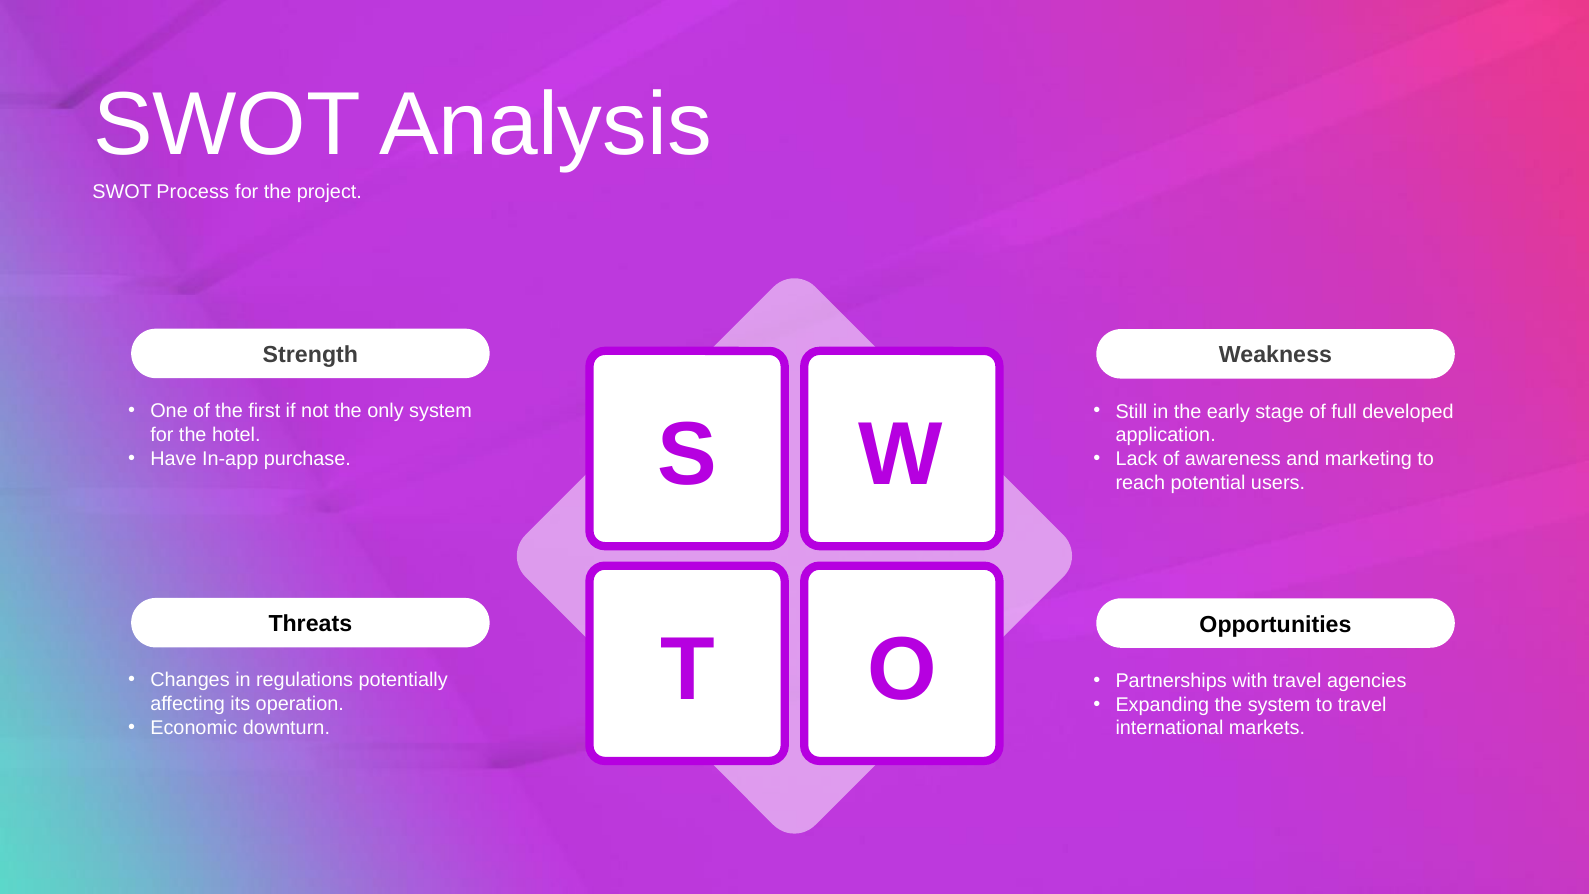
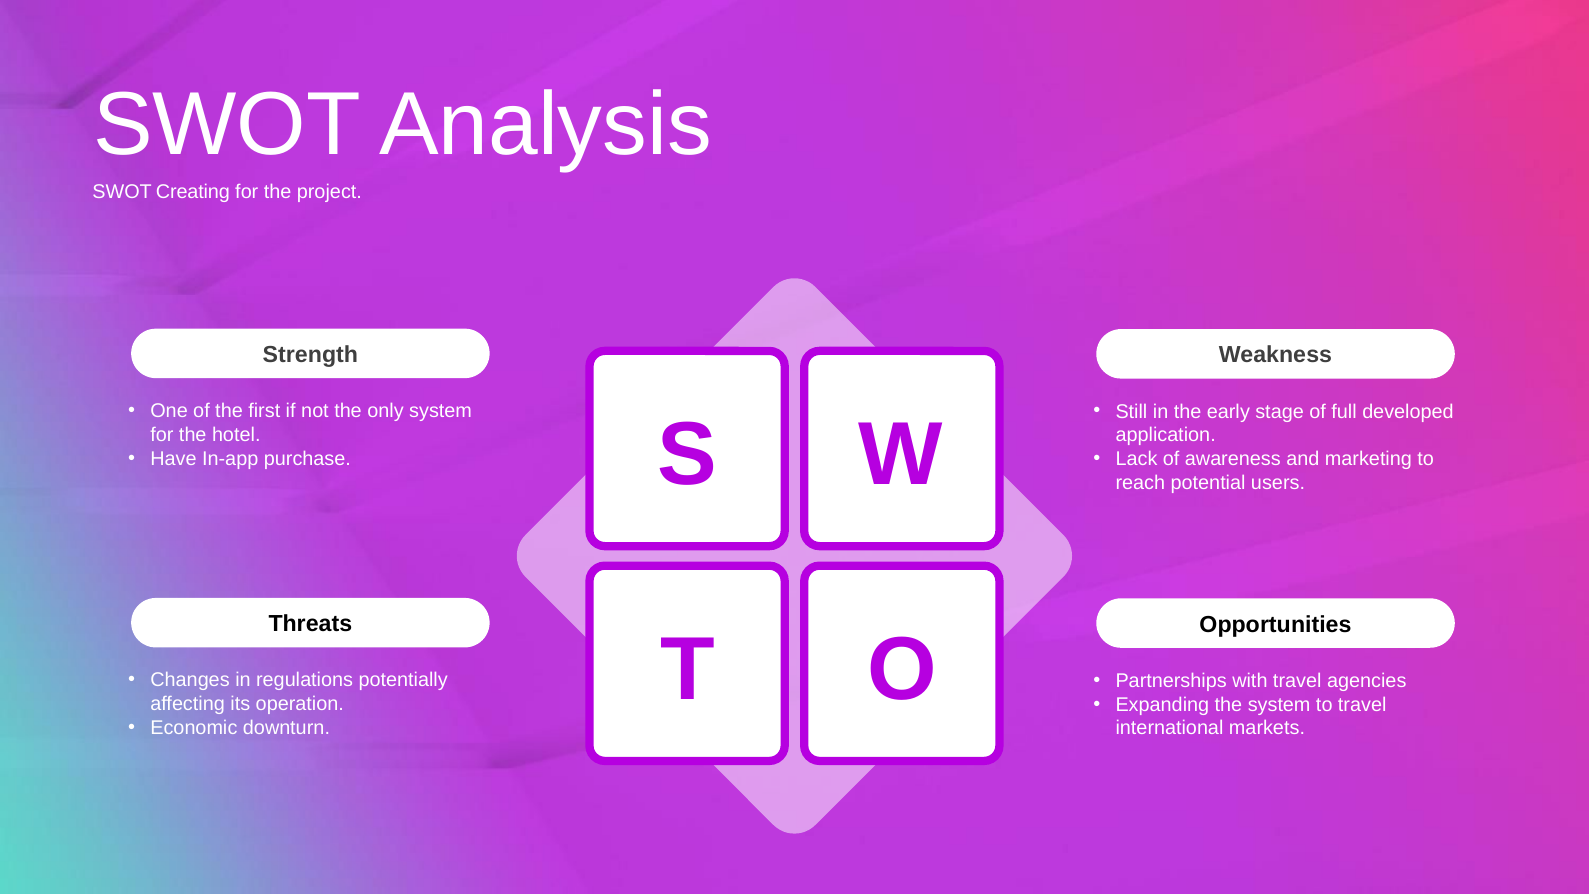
Process: Process -> Creating (193, 192)
